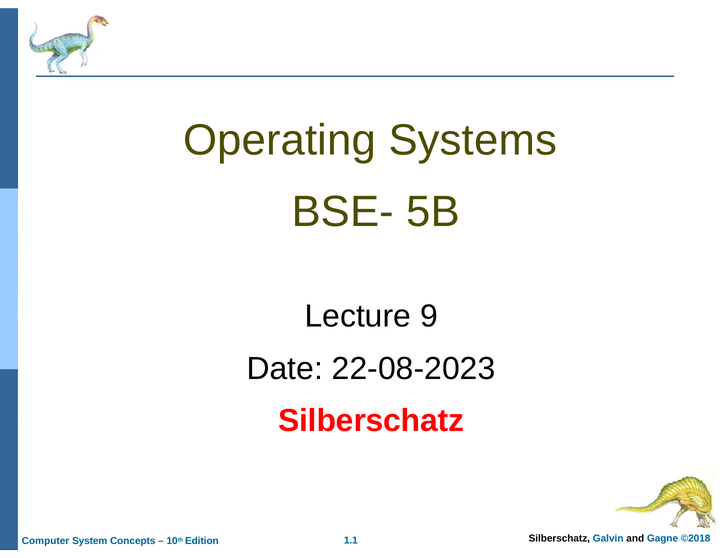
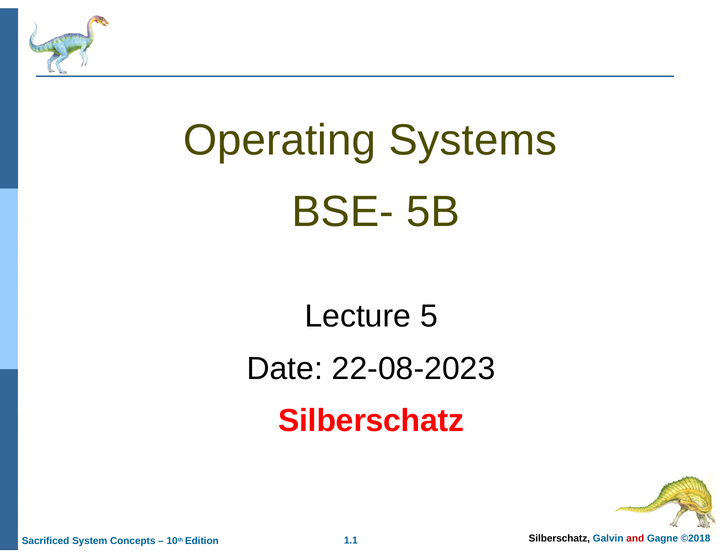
9: 9 -> 5 (429, 316)
and colour: black -> red (635, 538)
Computer: Computer -> Sacrificed (46, 541)
